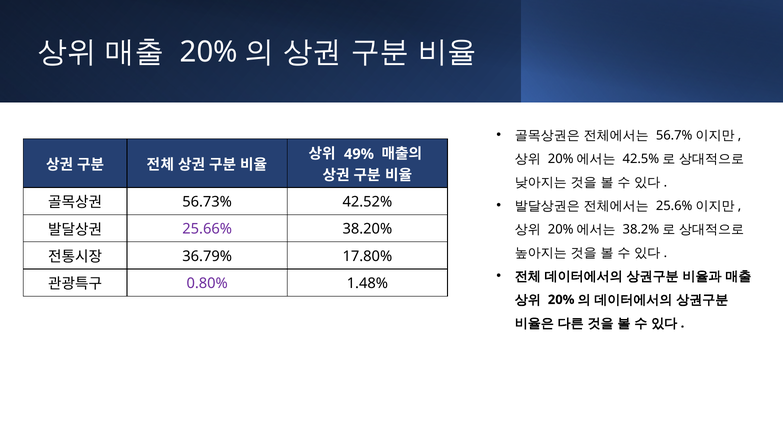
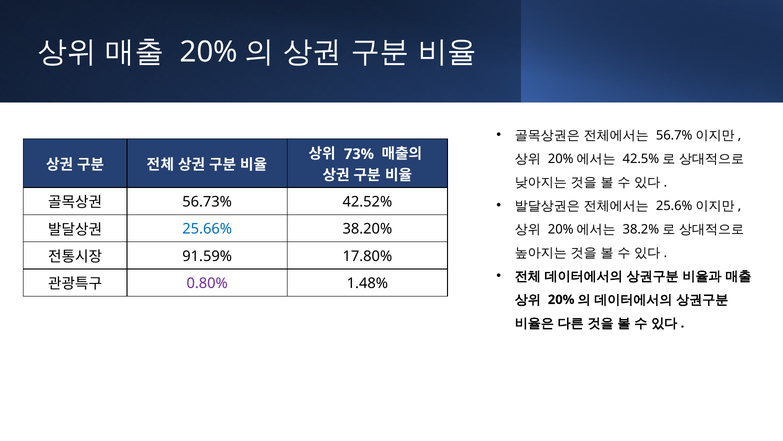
49%: 49% -> 73% (359, 154)
25.66% colour: purple -> blue (207, 229)
36.79%: 36.79% -> 91.59% (207, 256)
